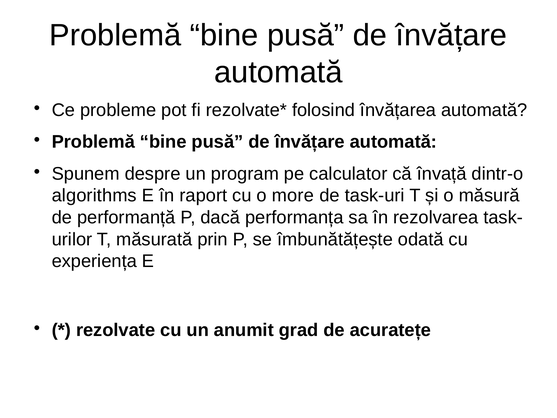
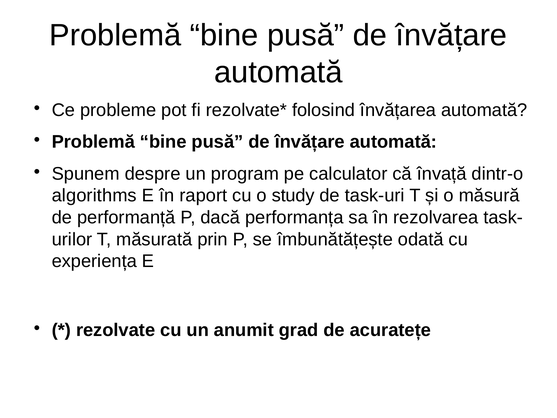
more: more -> study (293, 195)
